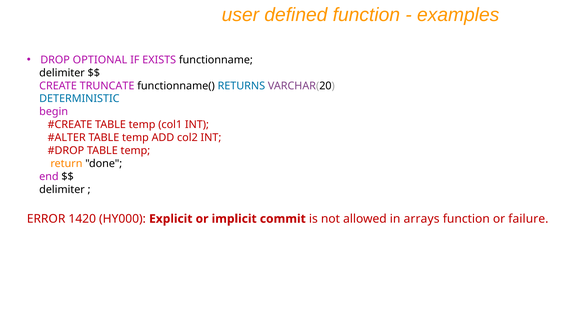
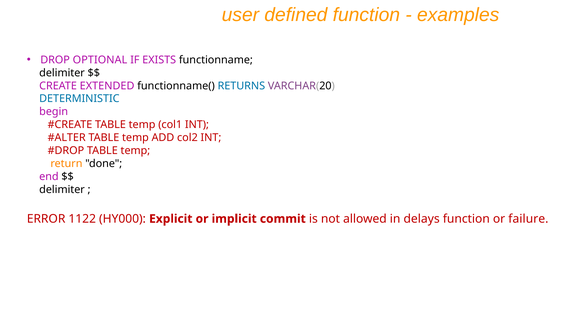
TRUNCATE: TRUNCATE -> EXTENDED (107, 86)
1420: 1420 -> 1122 (82, 219)
arrays: arrays -> delays (422, 219)
